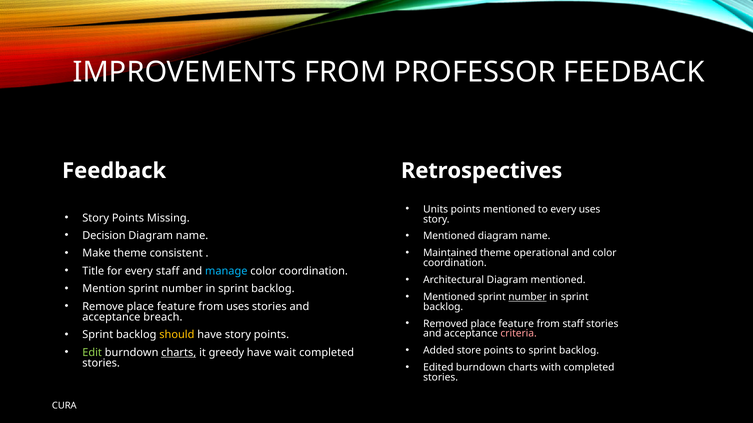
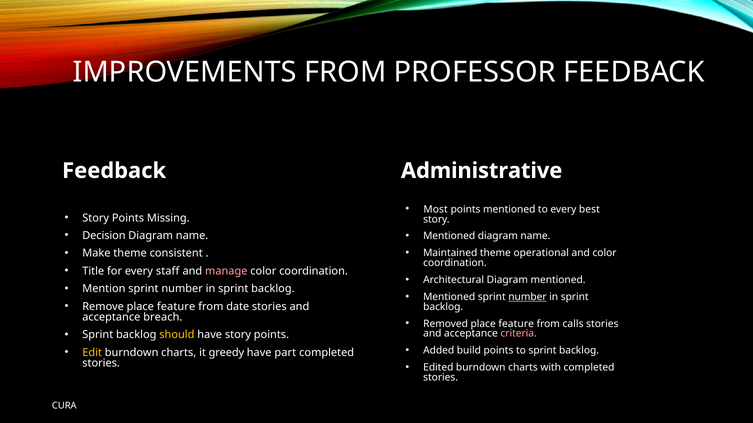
Retrospectives: Retrospectives -> Administrative (482, 171)
Units: Units -> Most (436, 210)
every uses: uses -> best (589, 210)
manage colour: light blue -> pink (226, 271)
from uses: uses -> date (238, 307)
from staff: staff -> calls (573, 324)
store: store -> build (469, 351)
Edit colour: light green -> yellow (92, 353)
charts underline: present -> none (179, 353)
wait: wait -> part (285, 353)
